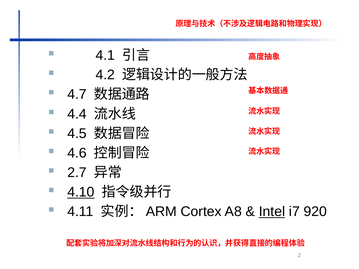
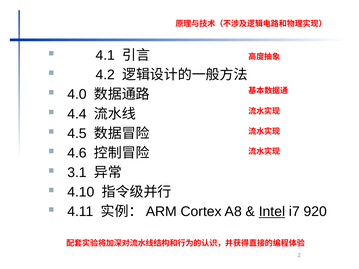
4.7: 4.7 -> 4.0 (77, 94)
2.7: 2.7 -> 3.1 (77, 173)
4.10 underline: present -> none (81, 192)
